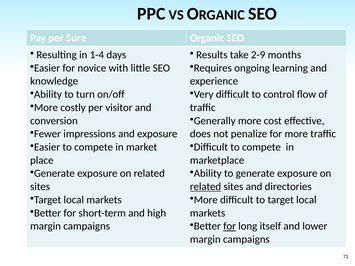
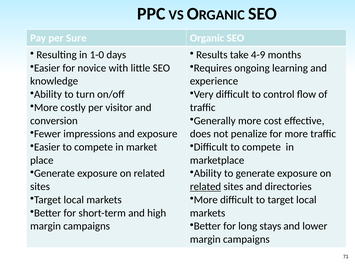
1-4: 1-4 -> 1-0 (97, 55)
2-9: 2-9 -> 4-9 (258, 55)
for underline: present -> none (230, 226)
itself: itself -> stays (270, 226)
